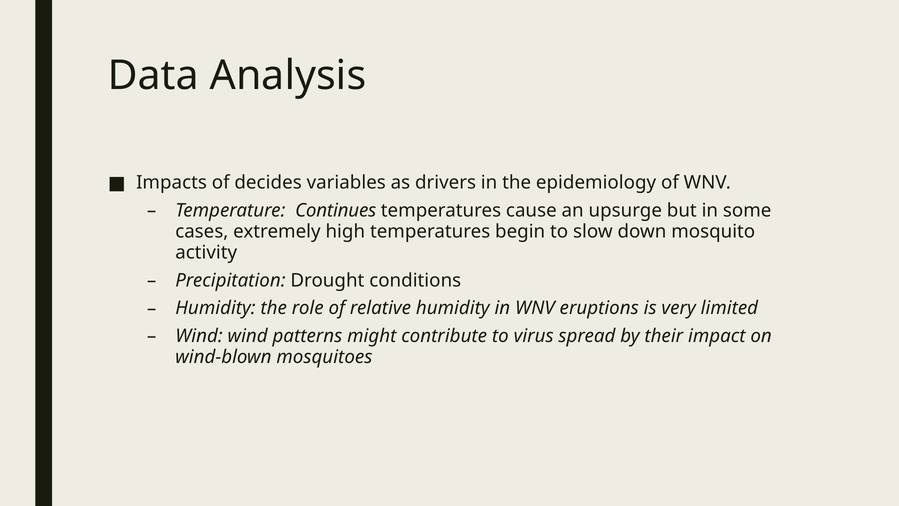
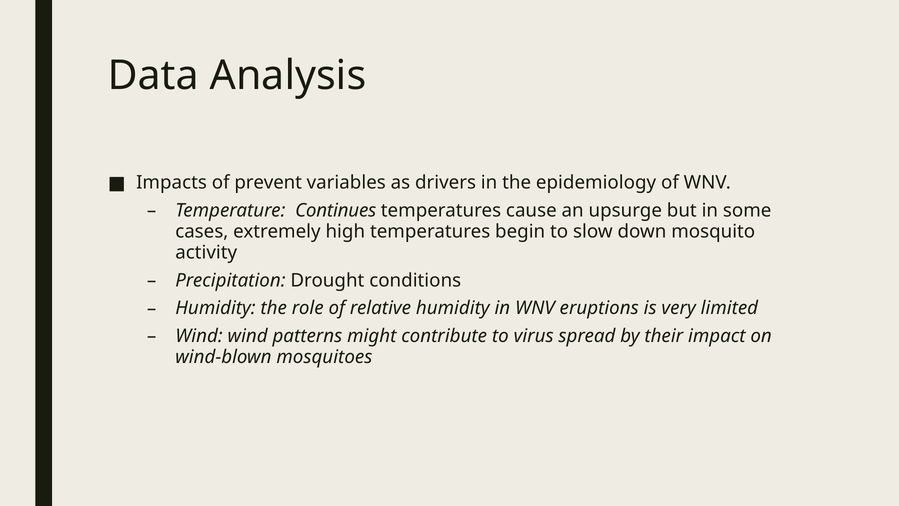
decides: decides -> prevent (268, 183)
